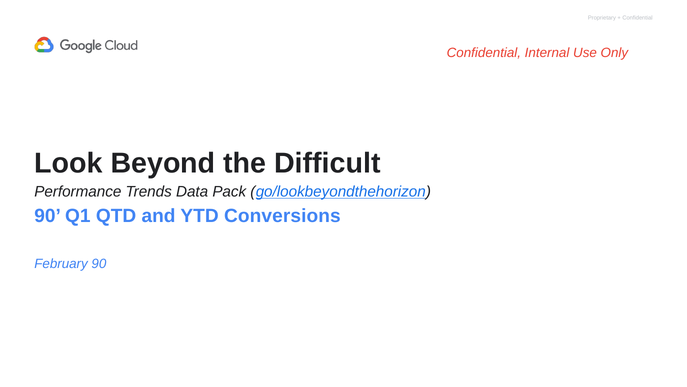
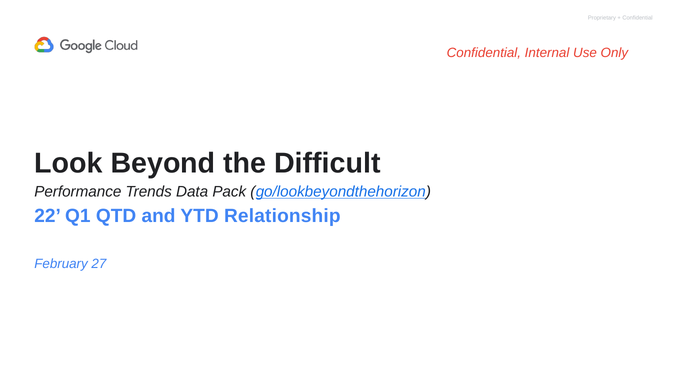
90: 90 -> 22 (48, 216)
Conversions: Conversions -> Relationship (282, 216)
February 90: 90 -> 27 (99, 263)
